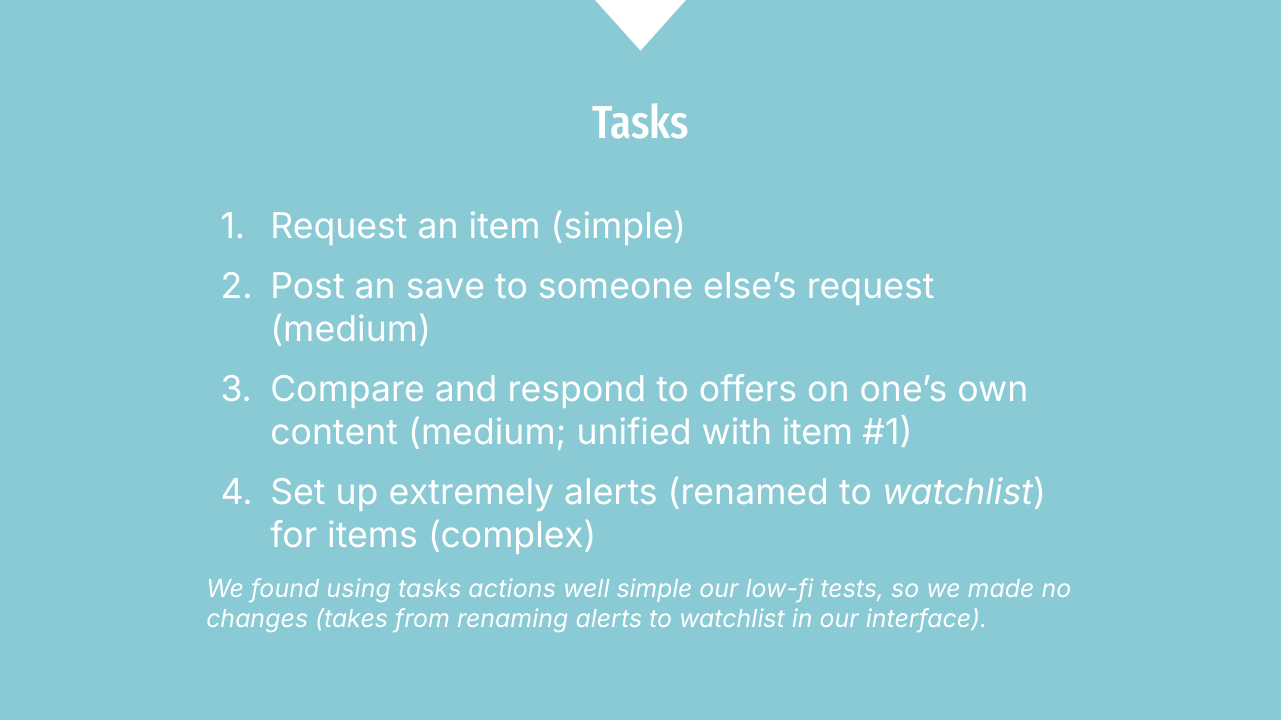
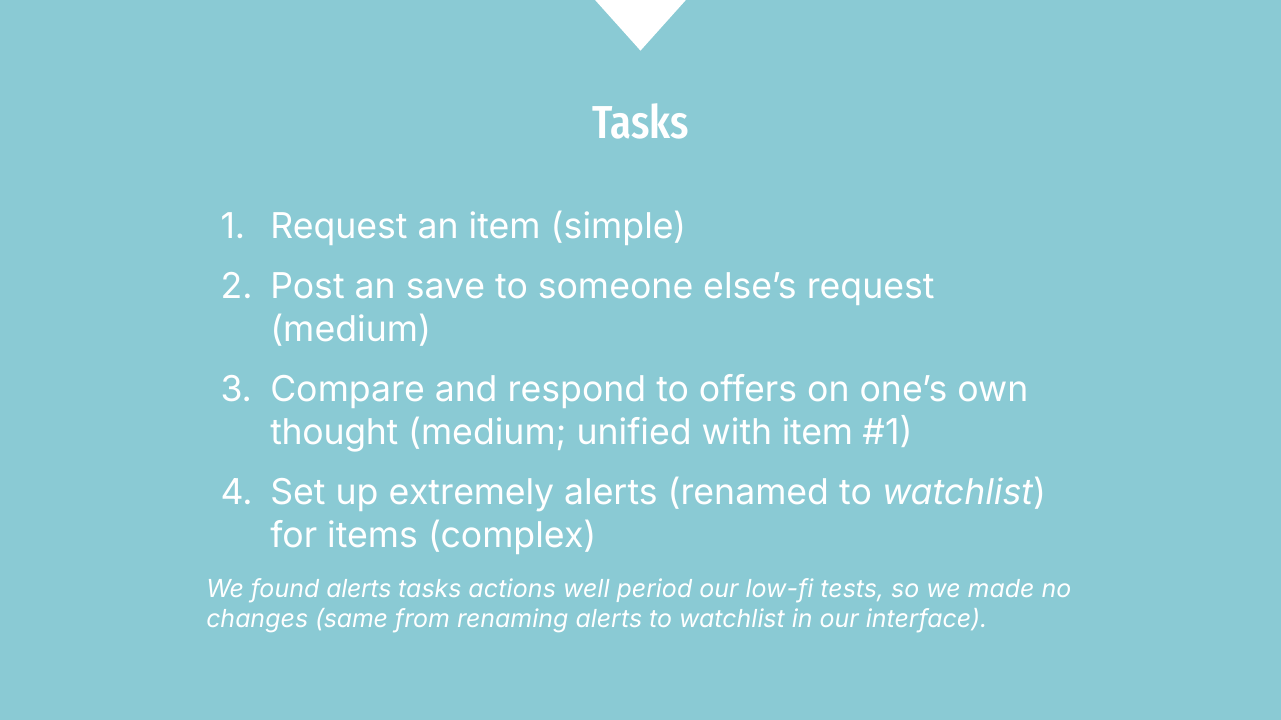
content: content -> thought (334, 433)
found using: using -> alerts (359, 590)
well simple: simple -> period (654, 590)
takes: takes -> same (352, 620)
